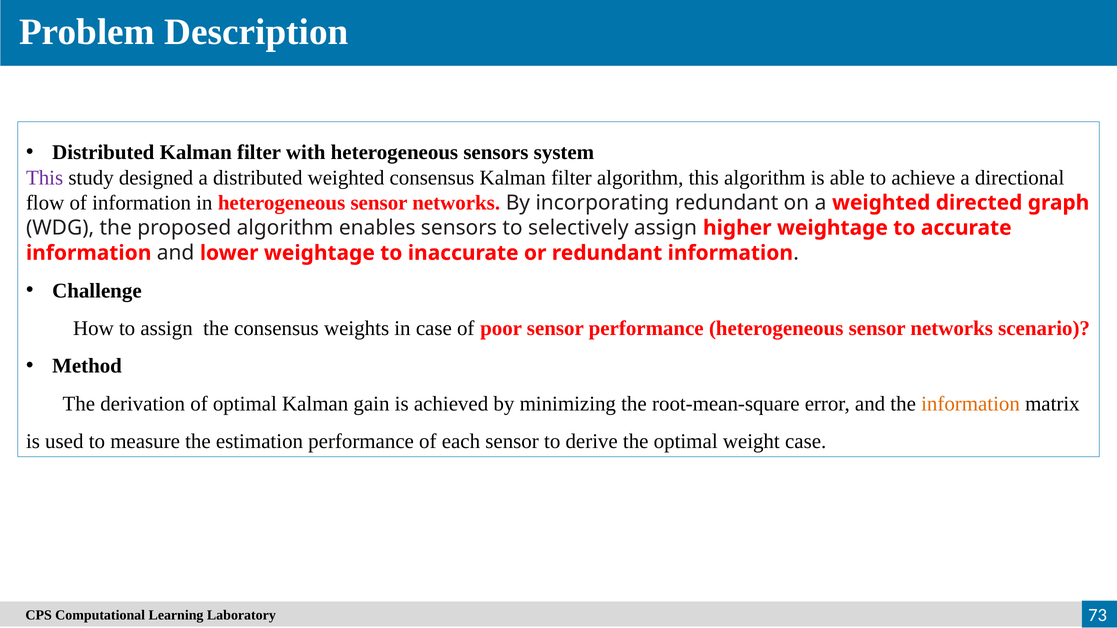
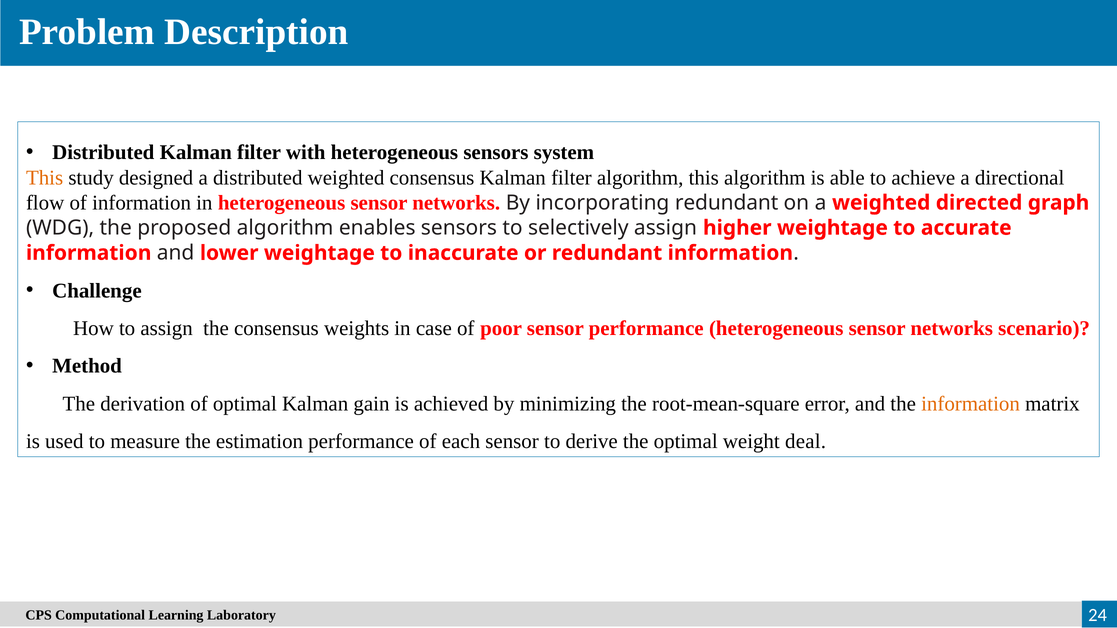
This colour: purple -> orange (45, 178)
weight case: case -> deal (806, 442)
73: 73 -> 24 (1098, 615)
